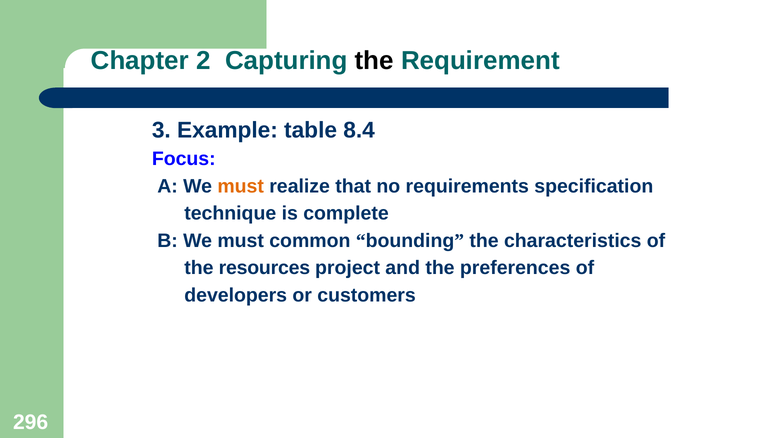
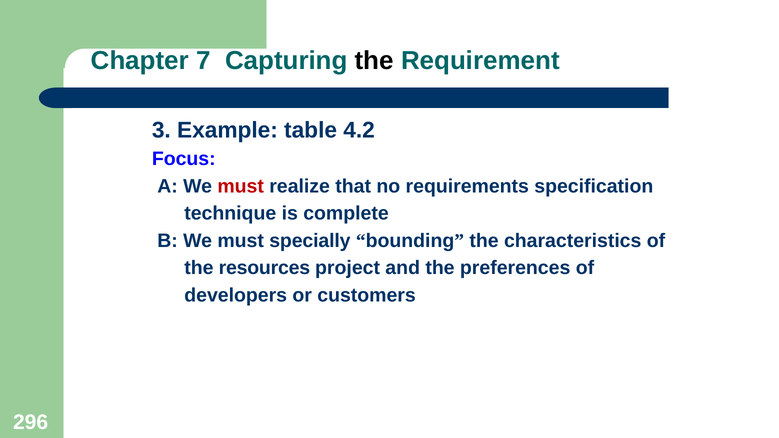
2: 2 -> 7 (203, 61)
8.4: 8.4 -> 4.2 (359, 130)
must colour: orange -> red (241, 186)
common: common -> specially (310, 241)
